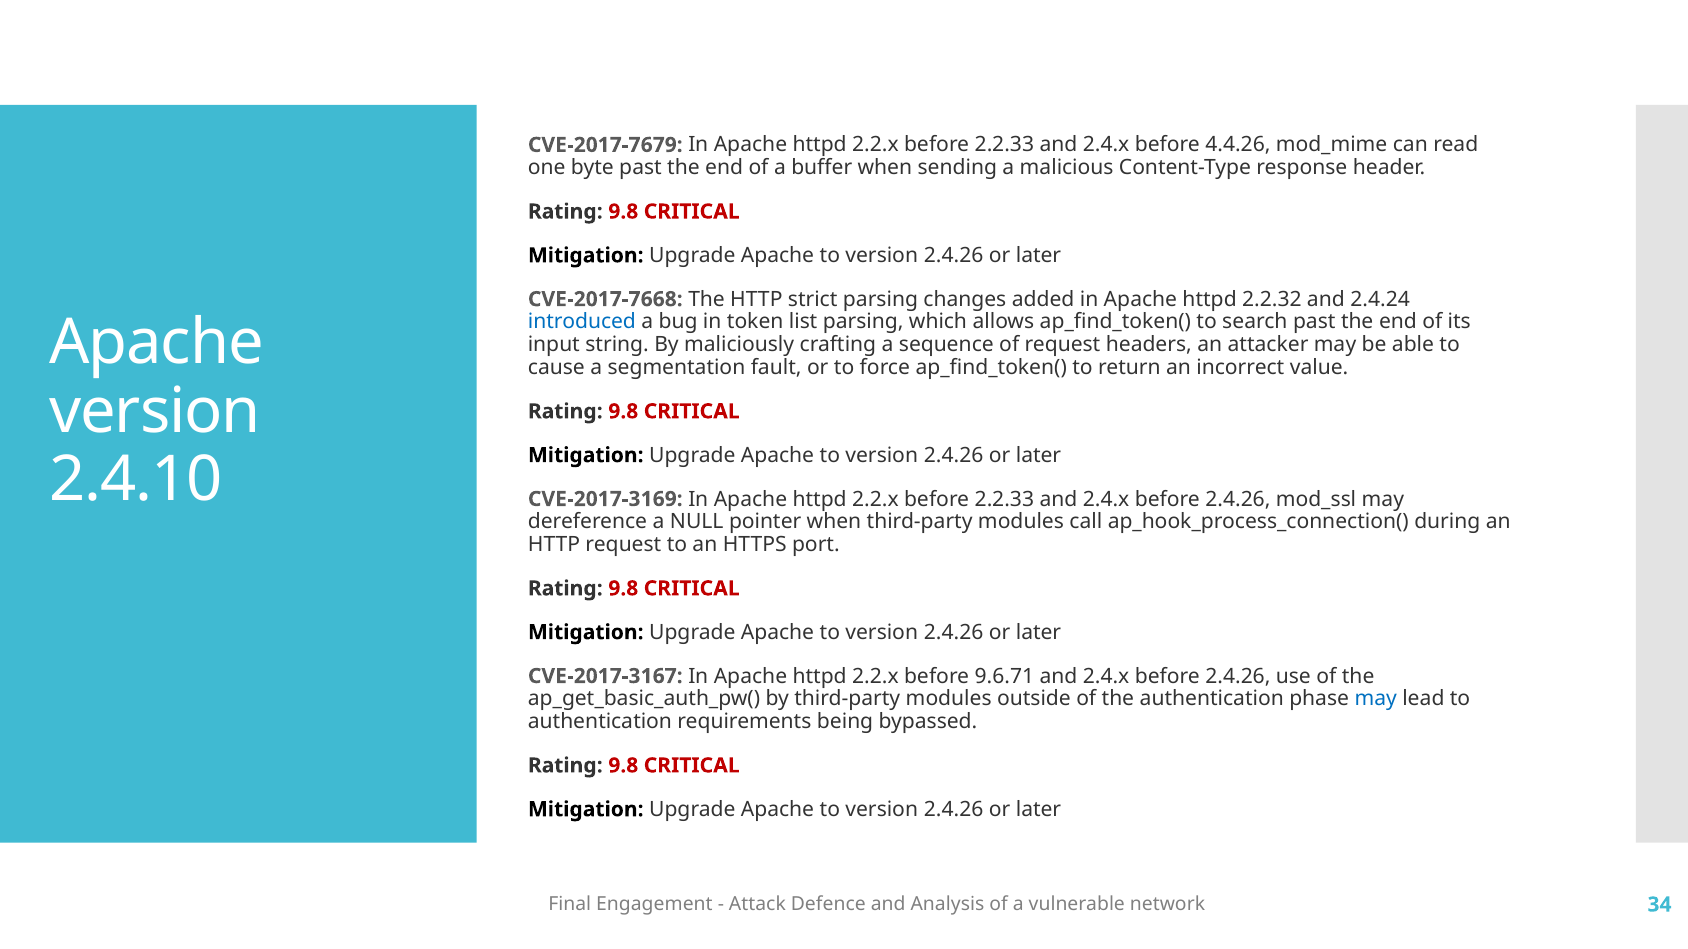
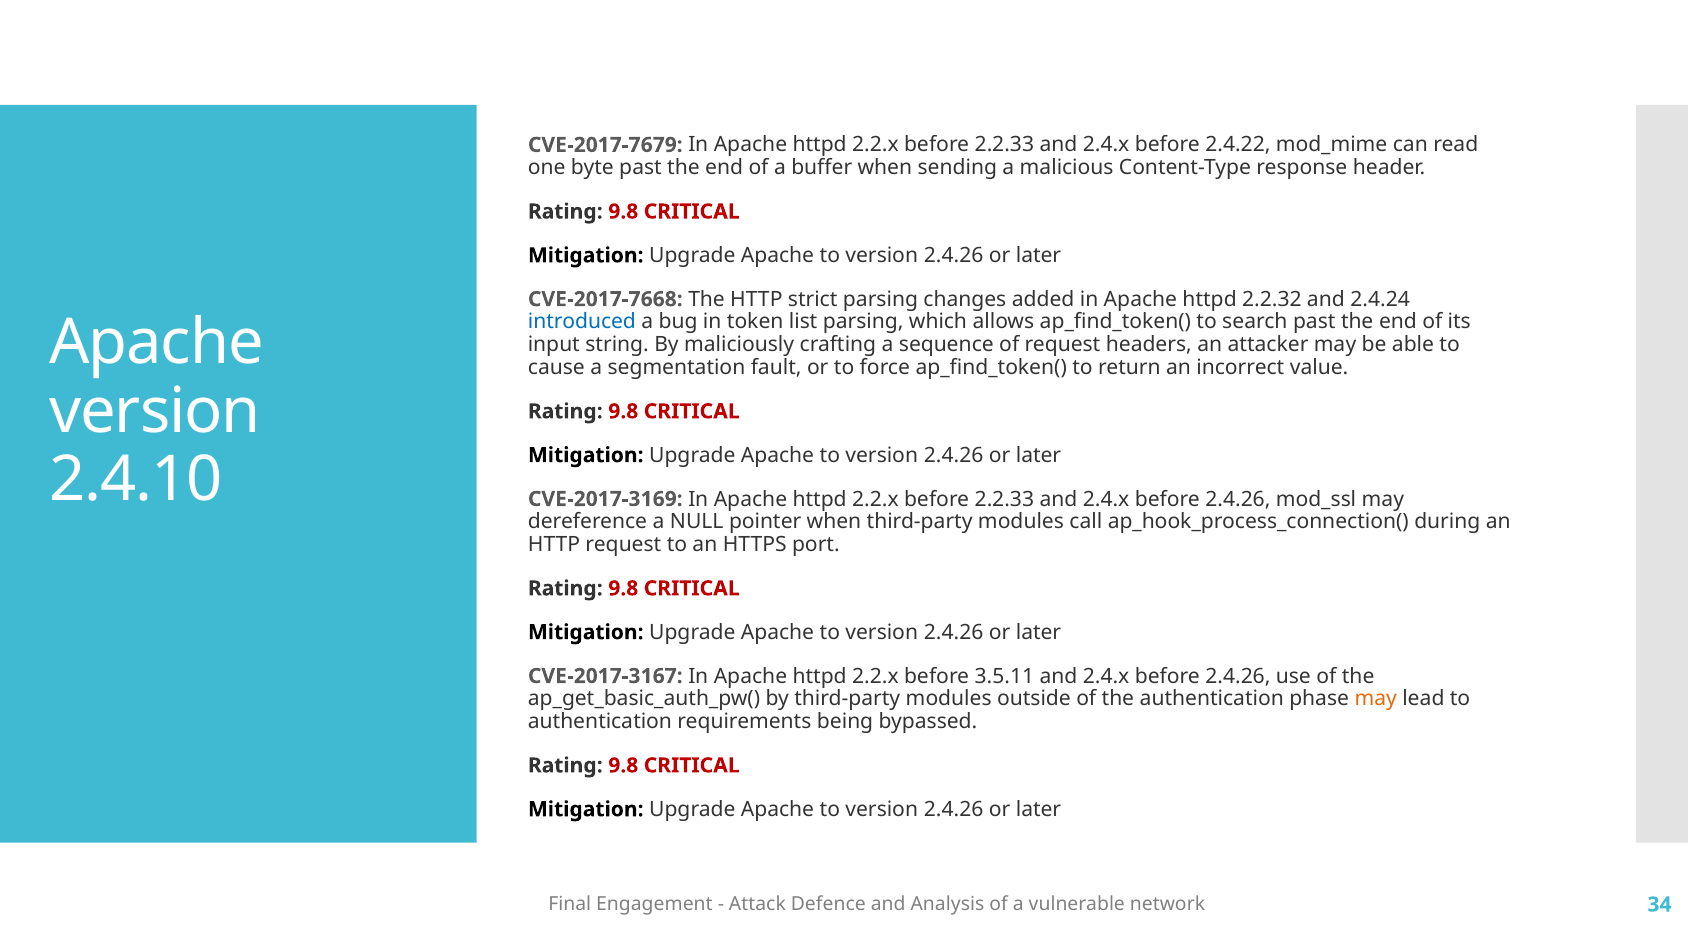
4.4.26: 4.4.26 -> 2.4.22 (1238, 145)
9.6.71: 9.6.71 -> 3.5.11 (1004, 676)
may colour: blue -> orange (1376, 699)
